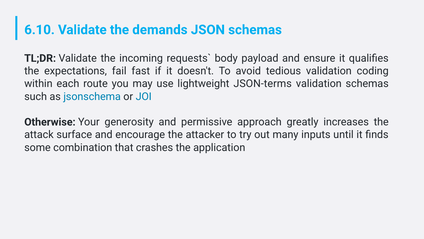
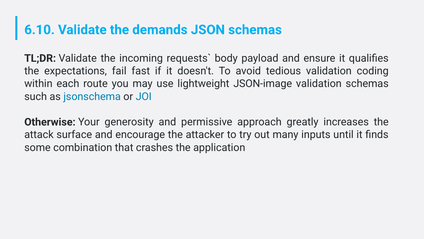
JSON-terms: JSON-terms -> JSON-image (263, 84)
